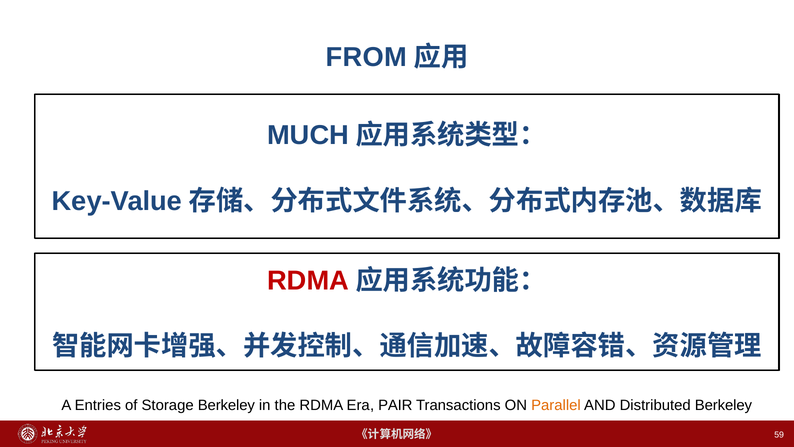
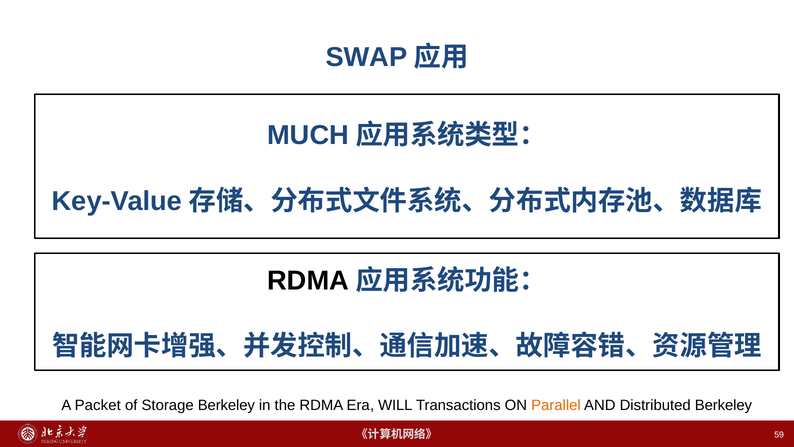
FROM: FROM -> SWAP (366, 57)
RDMA colour: red -> black (308, 281)
Entries: Entries -> Packet (98, 405)
PAIR: PAIR -> WILL (395, 405)
